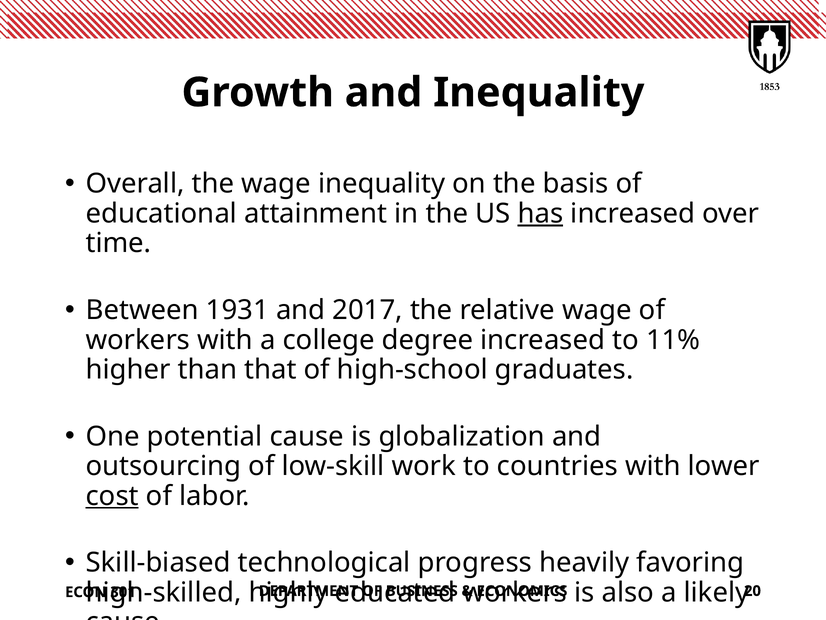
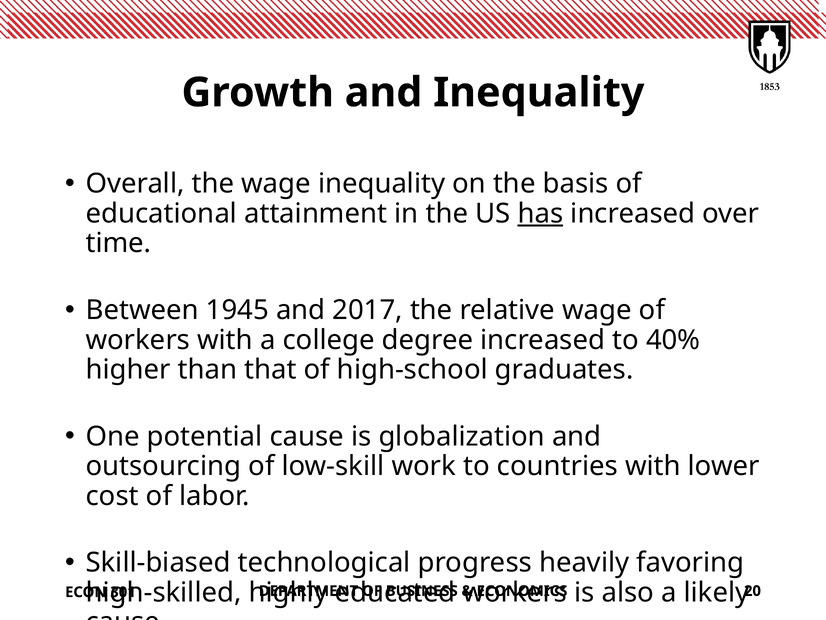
1931: 1931 -> 1945 (237, 310)
11%: 11% -> 40% (673, 340)
cost underline: present -> none (112, 496)
